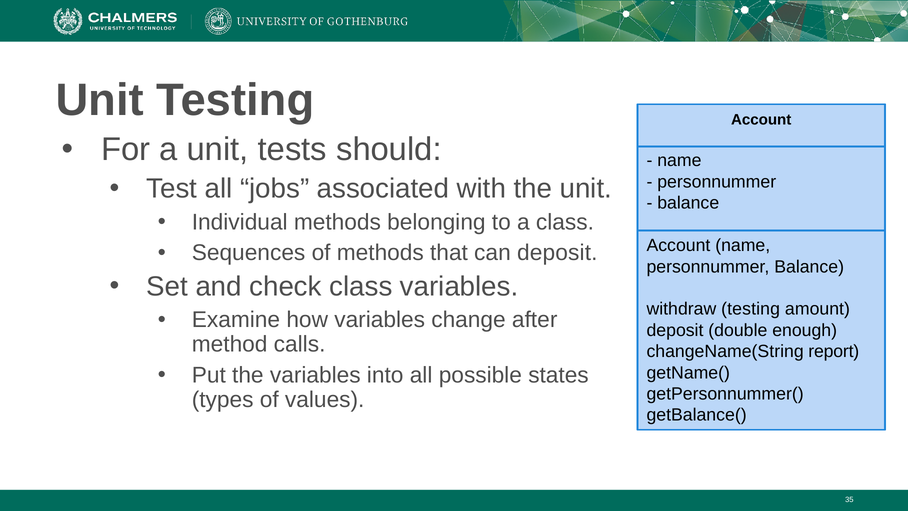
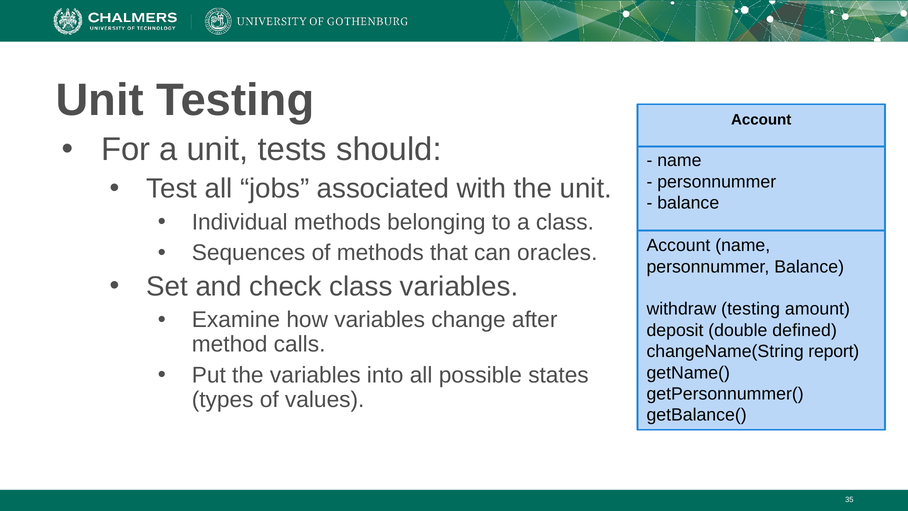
can deposit: deposit -> oracles (557, 253)
enough: enough -> defined (805, 330)
